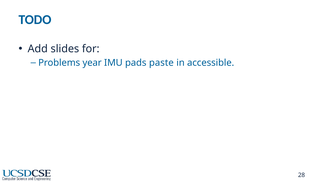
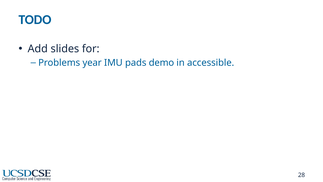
paste: paste -> demo (161, 63)
